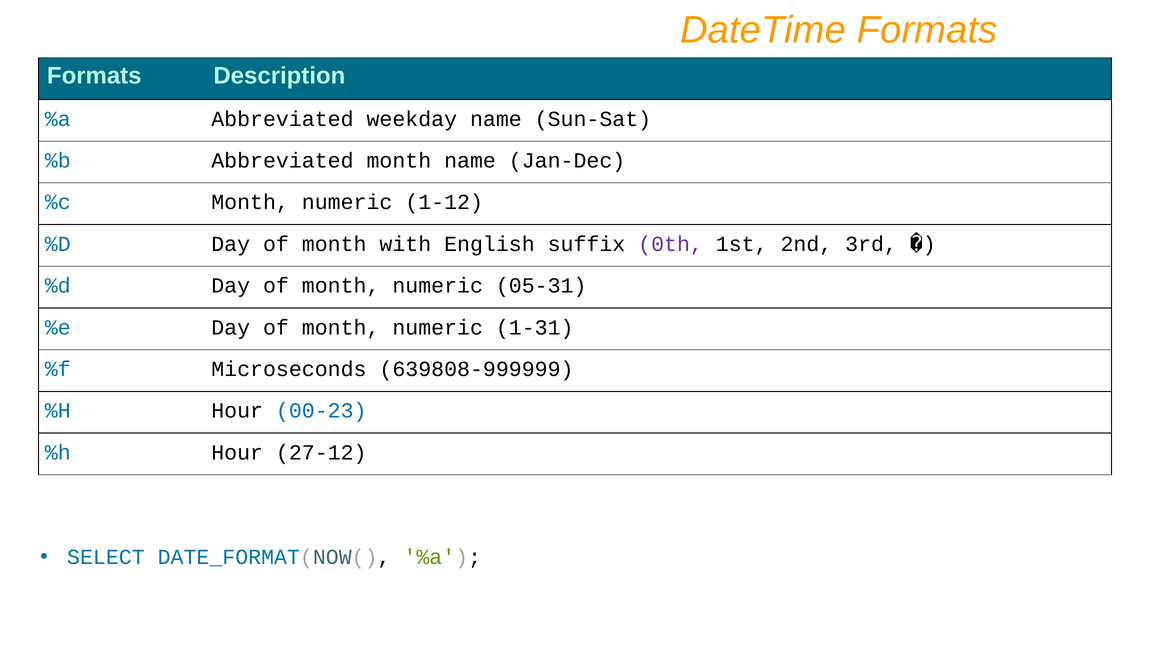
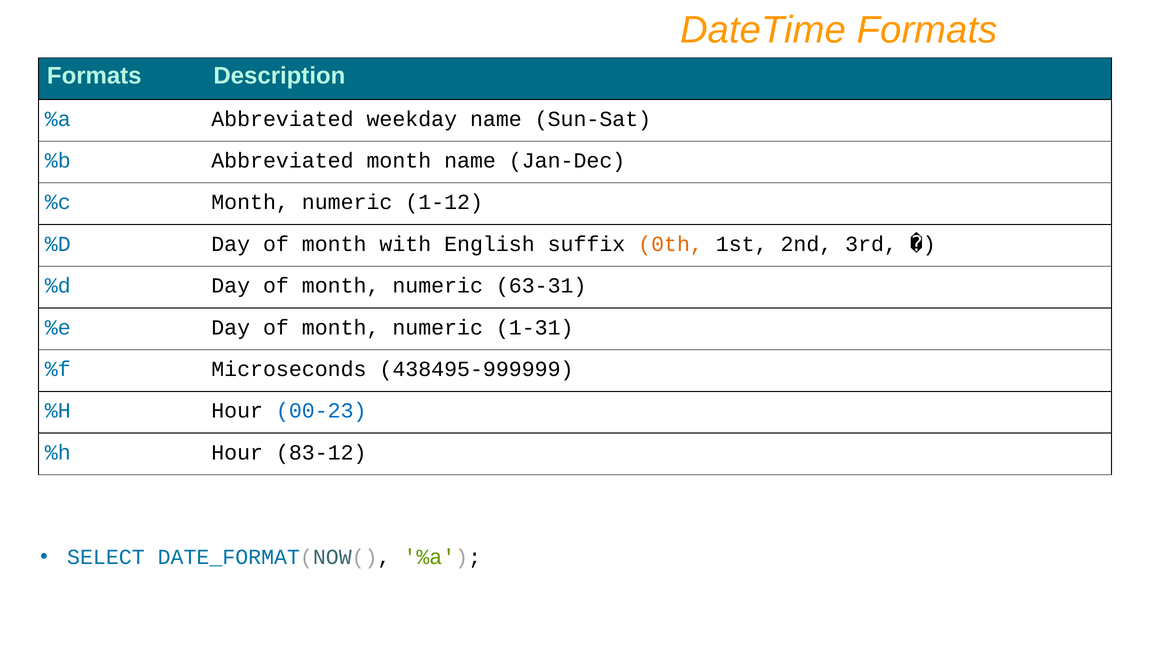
0th colour: purple -> orange (671, 244)
05-31: 05-31 -> 63-31 (541, 286)
639808-999999: 639808-999999 -> 438495-999999 (477, 369)
27-12: 27-12 -> 83-12 (321, 452)
